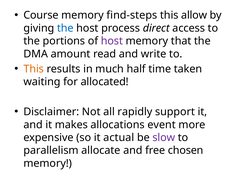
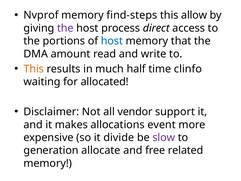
Course: Course -> Nvprof (41, 15)
the colour: blue -> purple (65, 28)
host colour: purple -> blue (112, 41)
taken: taken -> clinfo (188, 69)
rapidly: rapidly -> vendor (135, 112)
actual: actual -> divide (119, 137)
parallelism: parallelism -> generation (51, 150)
chosen: chosen -> related (186, 150)
